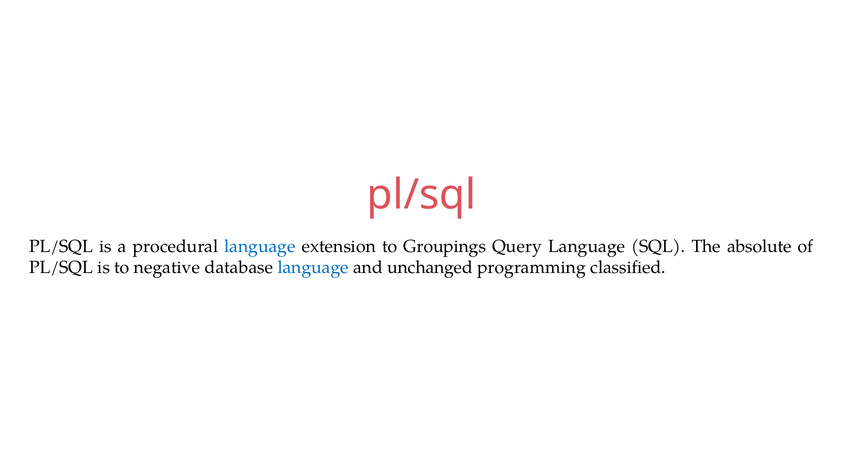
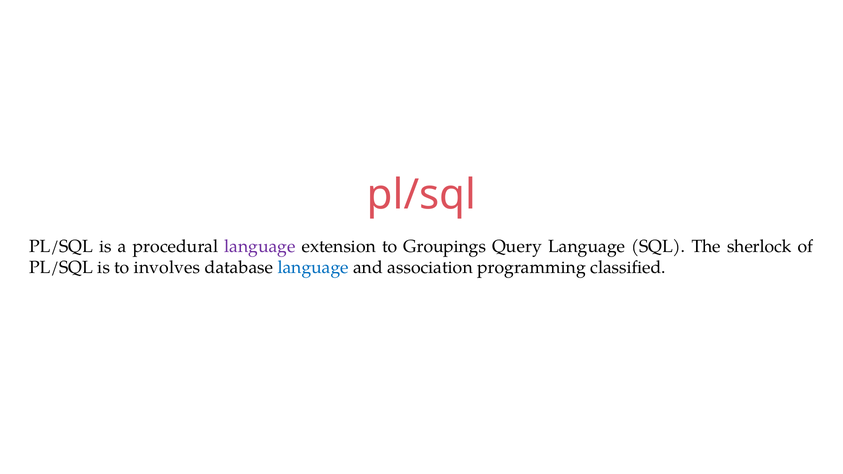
language colour: blue -> purple (260, 247)
absolute: absolute -> sherlock (759, 247)
negative: negative -> involves (167, 268)
unchanged: unchanged -> association (430, 268)
